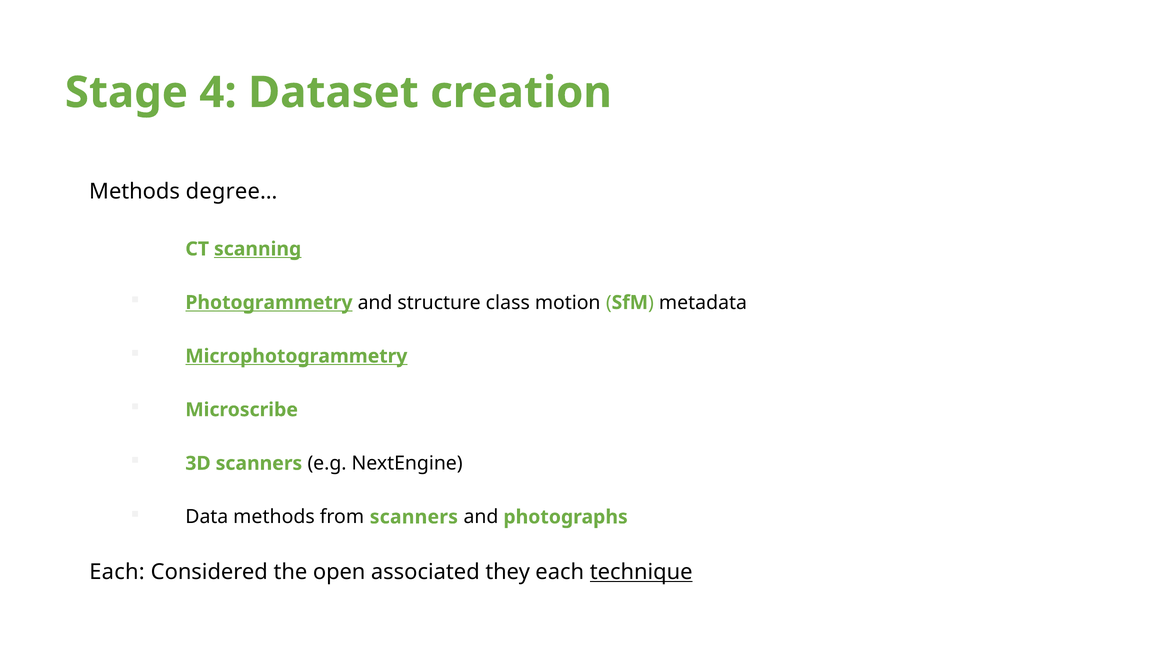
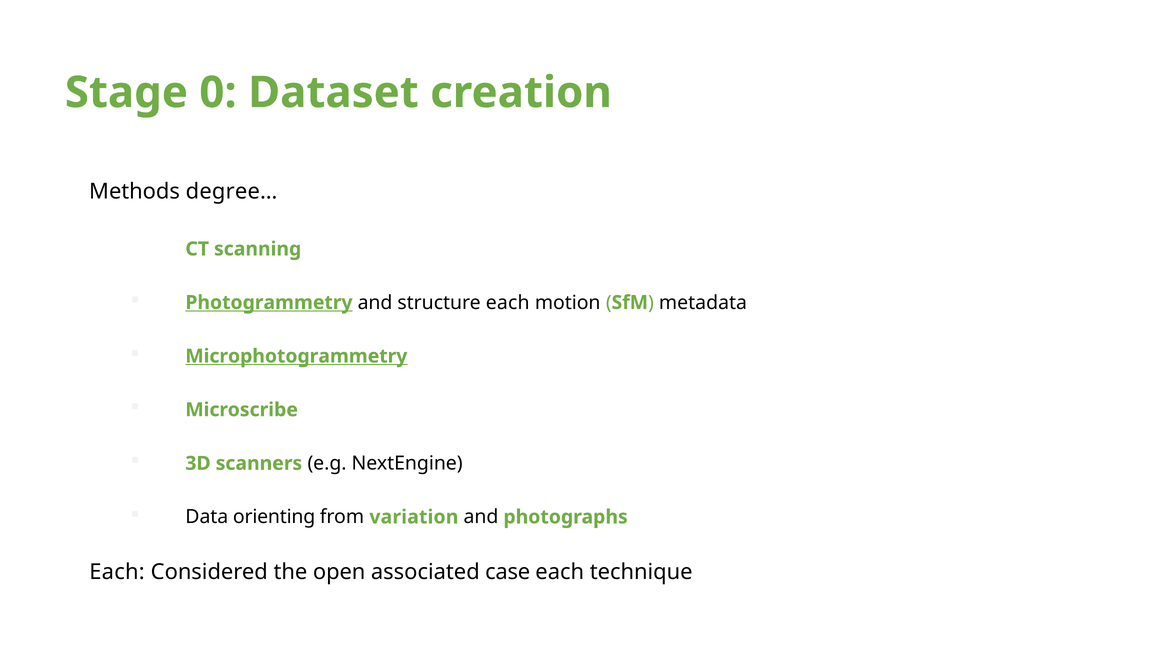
4: 4 -> 0 (218, 93)
scanning underline: present -> none (258, 249)
structure class: class -> each (508, 302)
Data methods: methods -> orienting (274, 517)
from scanners: scanners -> variation (414, 517)
they: they -> case (508, 572)
technique underline: present -> none (641, 572)
